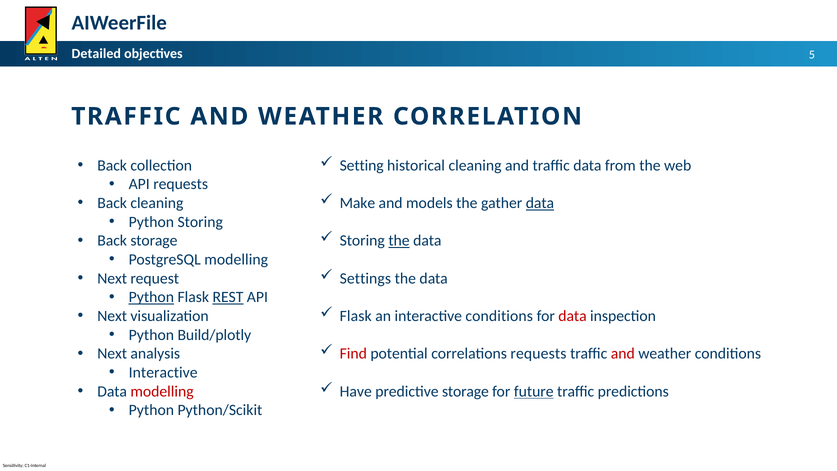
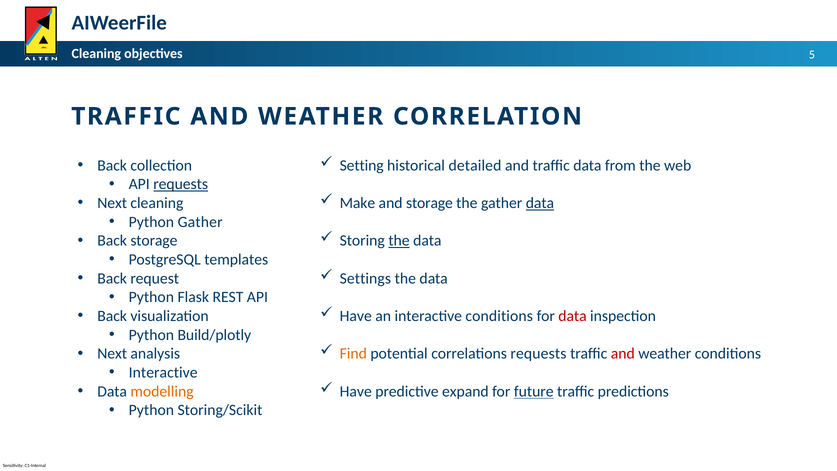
Detailed: Detailed -> Cleaning (96, 54)
historical cleaning: cleaning -> detailed (475, 165)
requests underline: none -> present (181, 184)
and models: models -> storage (429, 203)
Back: Back -> Next (112, 203)
Python Storing: Storing -> Gather (200, 222)
PostgreSQL modelling: modelling -> templates (236, 259)
Next: Next -> Back (112, 278)
Python underline: present -> none (151, 297)
REST underline: present -> none (228, 297)
Flask: Flask -> Have (356, 316)
Next: Next -> Back (112, 316)
Find colour: red -> orange (353, 354)
predictive storage: storage -> expand (465, 391)
modelling colour: red -> orange (162, 391)
Python/Scikit: Python/Scikit -> Storing/Scikit (220, 410)
